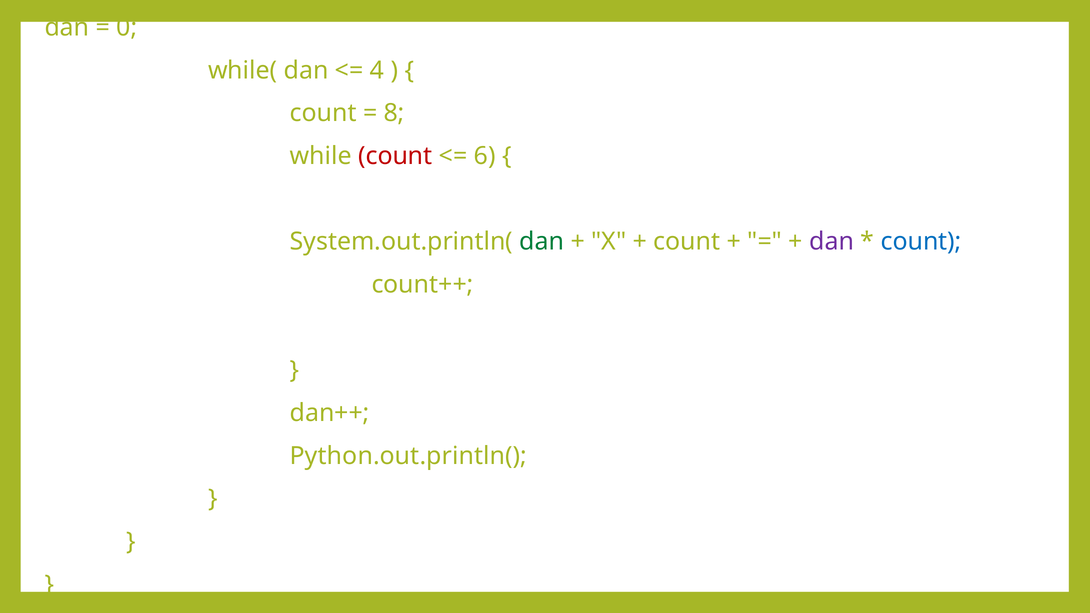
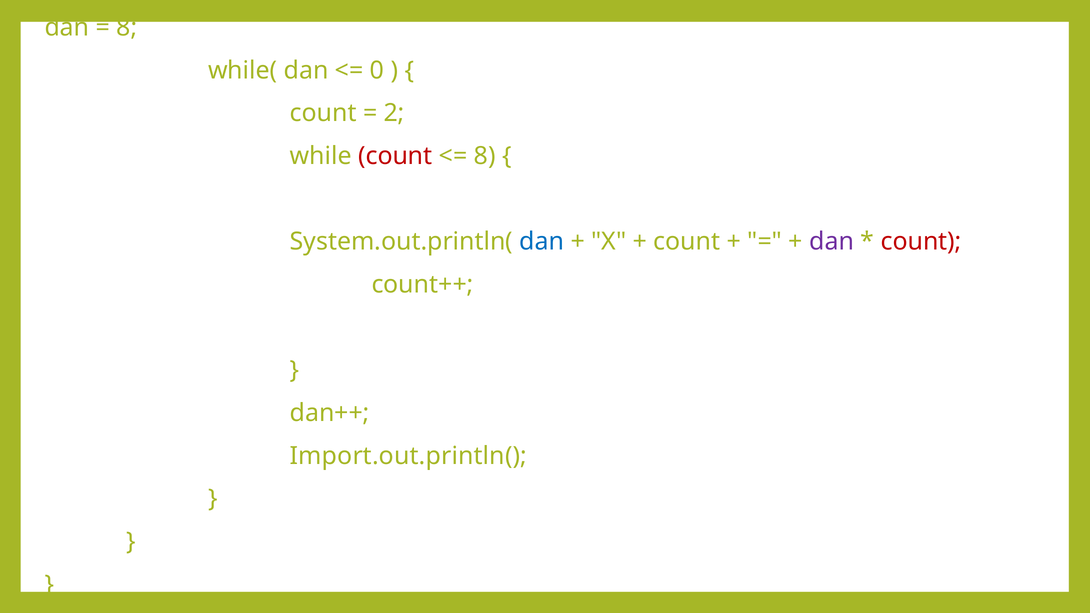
0: 0 -> 8 (127, 28)
4: 4 -> 0 (377, 70)
8: 8 -> 2 (394, 113)
6: 6 -> 8 (485, 156)
dan colour: green -> blue (542, 242)
count colour: blue -> red (921, 242)
Python.out.println(: Python.out.println( -> Import.out.println( (408, 456)
